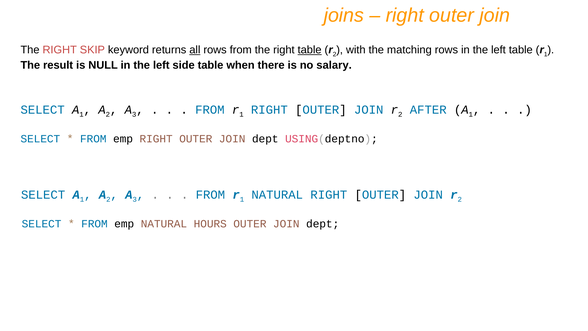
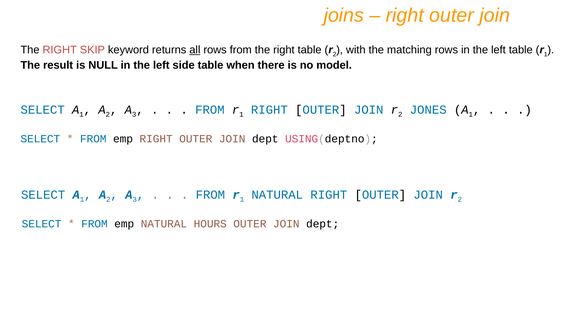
table underline: present -> none (310, 50)
salary: salary -> model (334, 65)
AFTER: AFTER -> JONES (428, 110)
